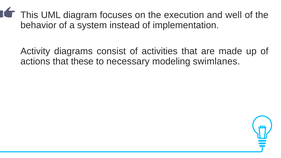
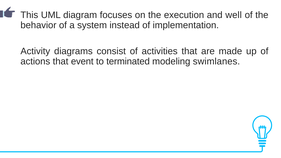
these: these -> event (82, 61)
necessary: necessary -> terminated (128, 61)
